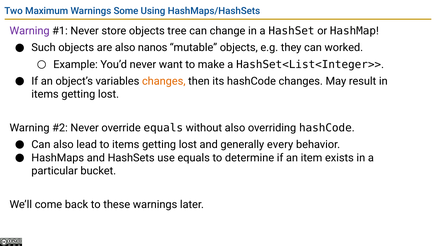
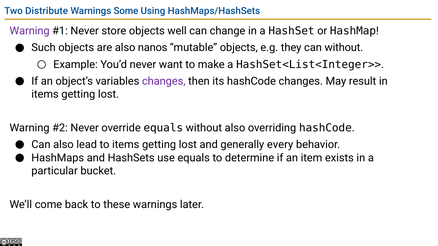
Maximum: Maximum -> Distribute (47, 11)
tree: tree -> well (177, 31)
can worked: worked -> without (344, 48)
changes colour: orange -> purple (164, 81)
